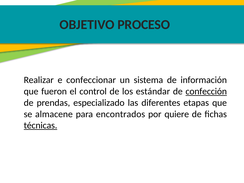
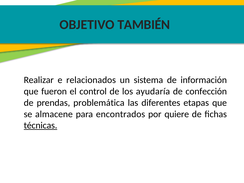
PROCESO: PROCESO -> TAMBIÉN (144, 25)
confeccionar: confeccionar -> relacionados (91, 80)
estándar: estándar -> ayudaría (153, 91)
confección underline: present -> none (206, 91)
especializado: especializado -> problemática (99, 103)
